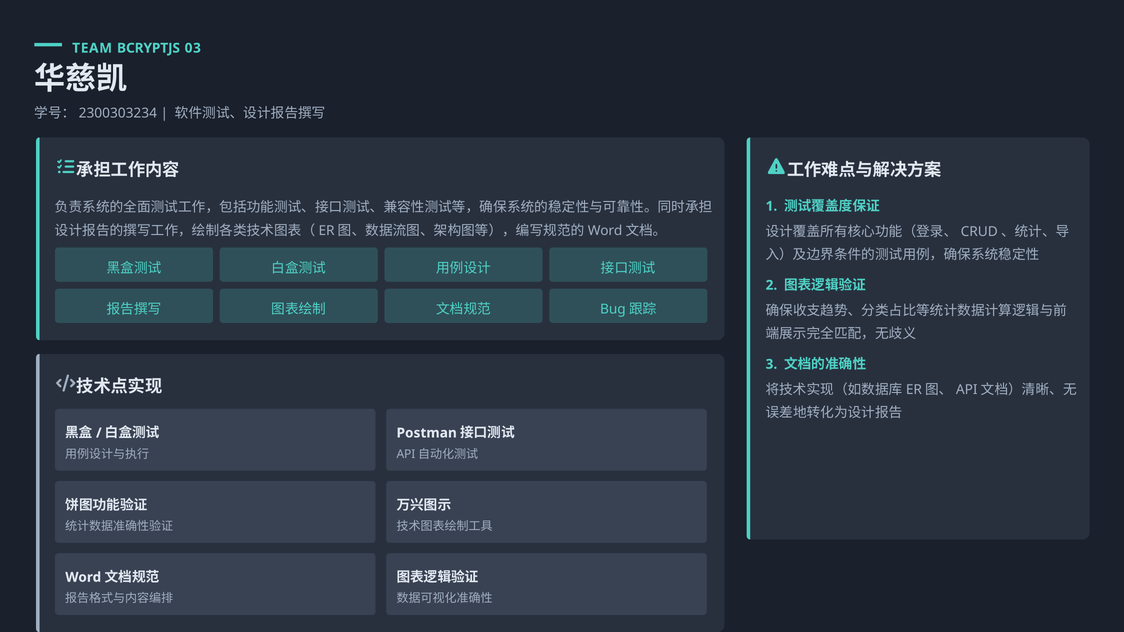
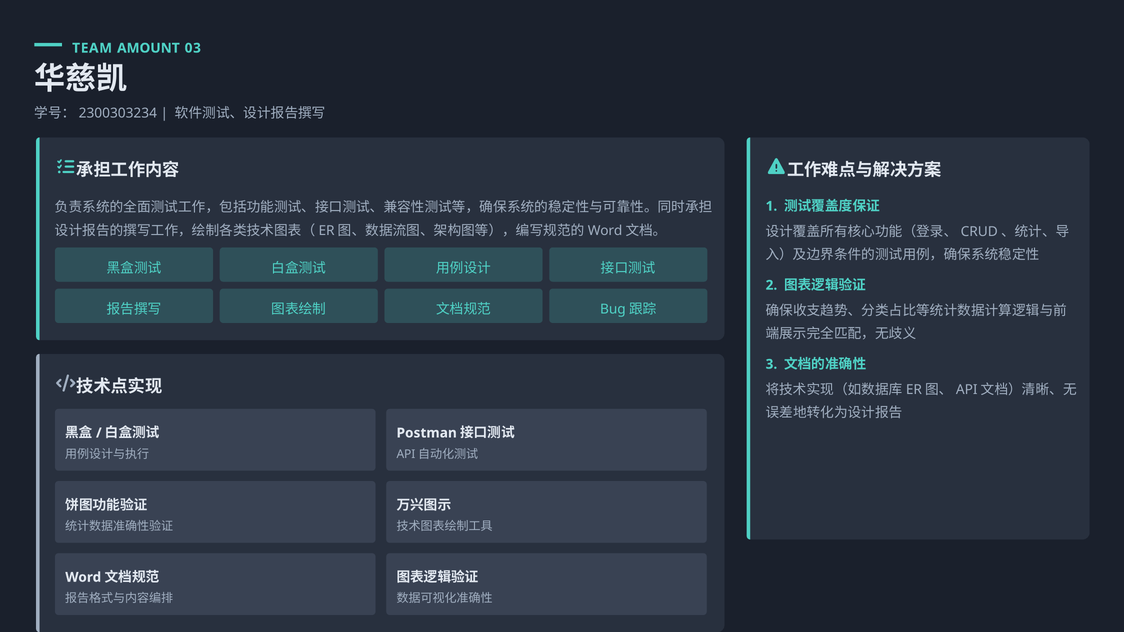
BCRYPTJS: BCRYPTJS -> AMOUNT (148, 48)
